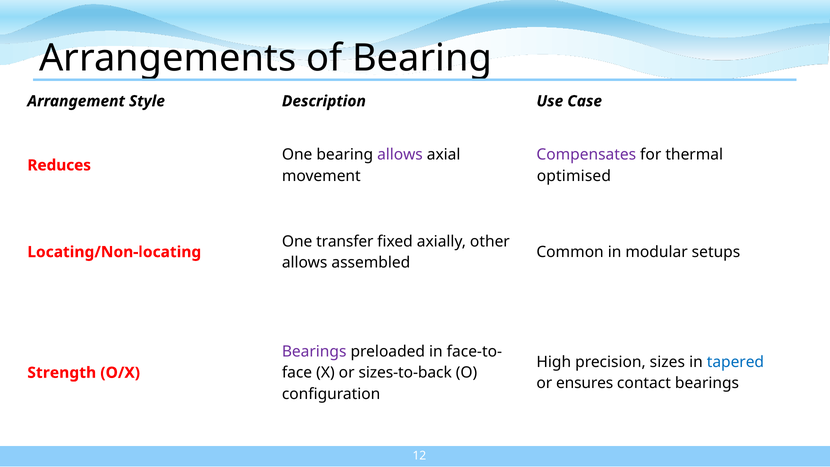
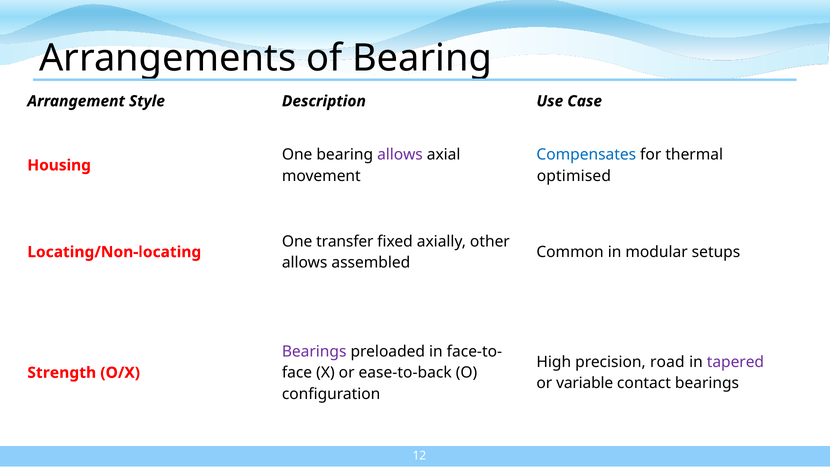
Compensates colour: purple -> blue (586, 155)
Reduces: Reduces -> Housing (59, 165)
sizes: sizes -> road (667, 362)
tapered colour: blue -> purple (735, 362)
sizes-to-back: sizes-to-back -> ease-to-back (405, 373)
ensures: ensures -> variable (585, 383)
